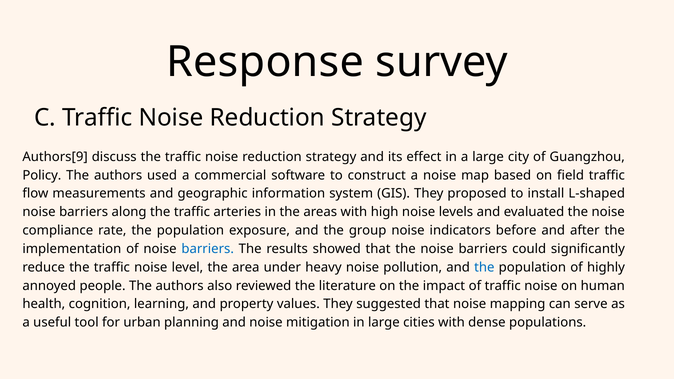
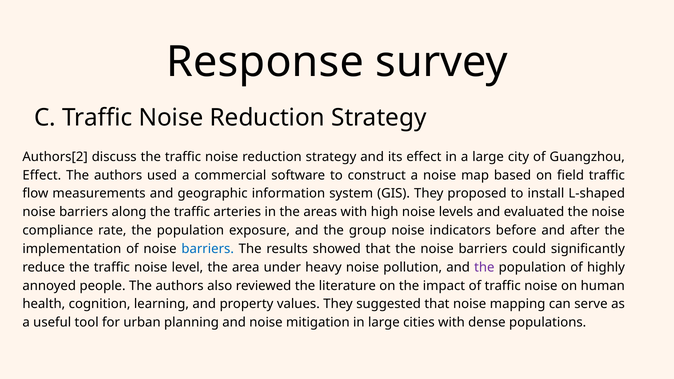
Authors[9: Authors[9 -> Authors[2 (55, 157)
Policy: Policy -> Effect (42, 175)
the colour: blue -> purple (484, 267)
